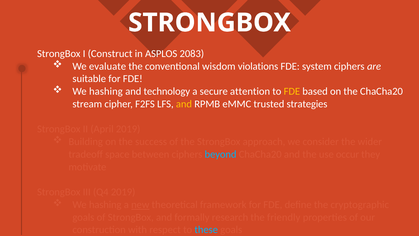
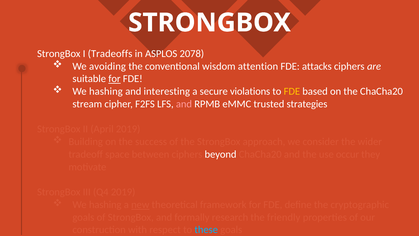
Construct: Construct -> Tradeoffs (110, 54)
2083: 2083 -> 2078 (192, 54)
evaluate: evaluate -> avoiding (108, 66)
violations: violations -> attention (258, 66)
system: system -> attacks (317, 66)
for underline: none -> present (114, 79)
technology: technology -> interesting (167, 91)
attention: attention -> violations (250, 91)
and colour: yellow -> pink (184, 104)
beyond colour: light blue -> white (221, 154)
